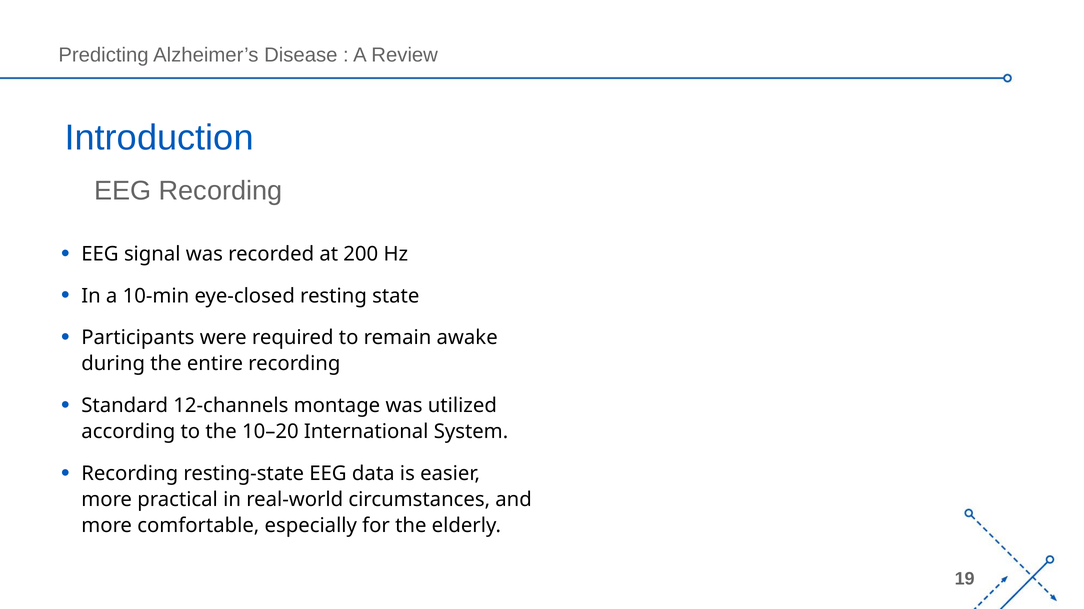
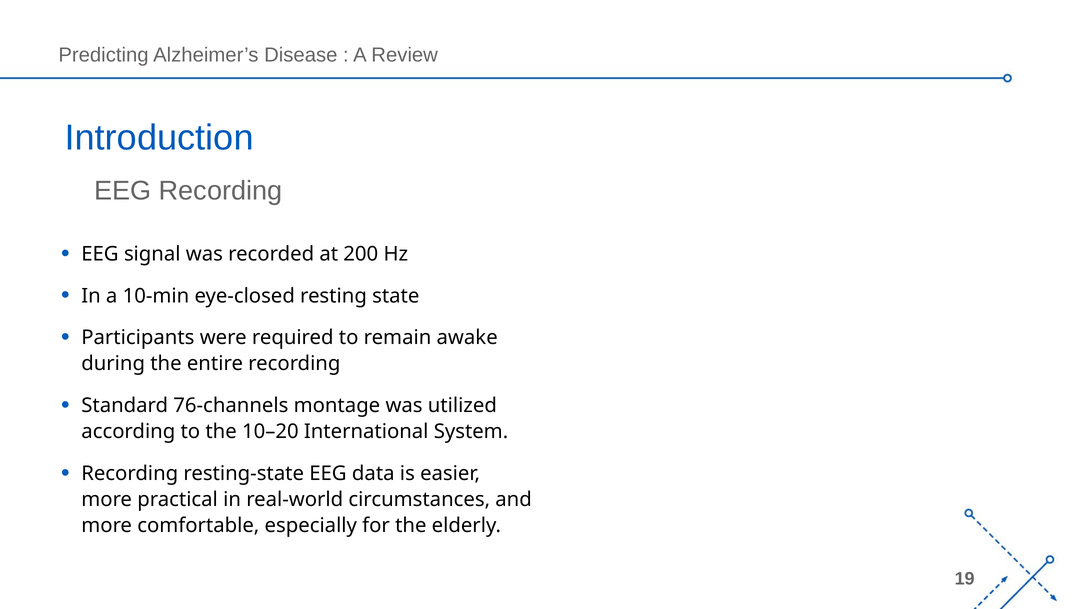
12-channels: 12-channels -> 76-channels (231, 406)
